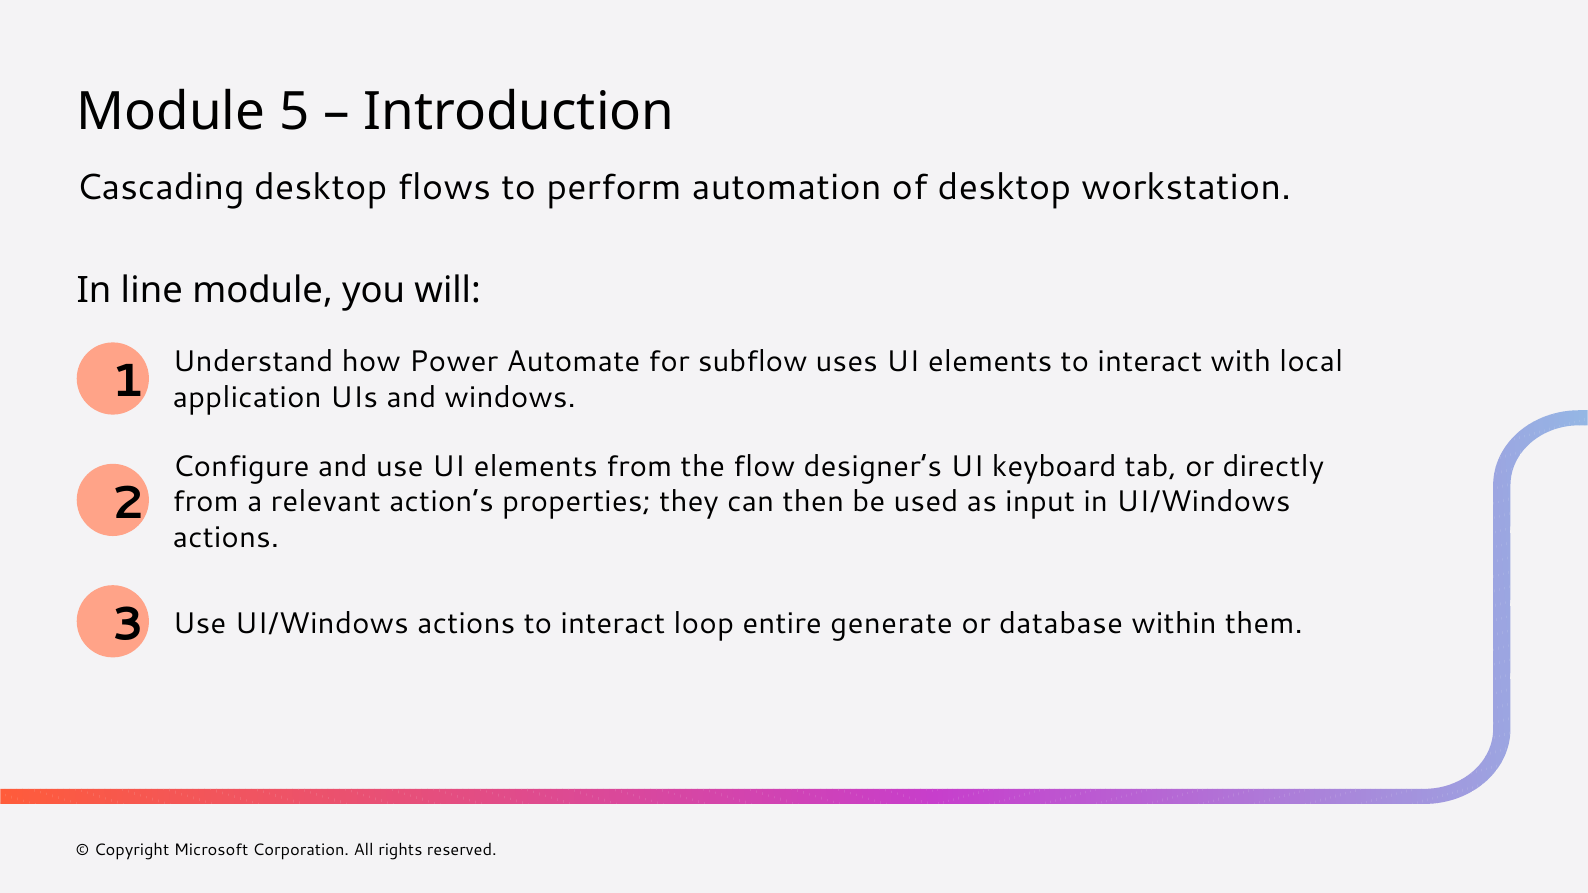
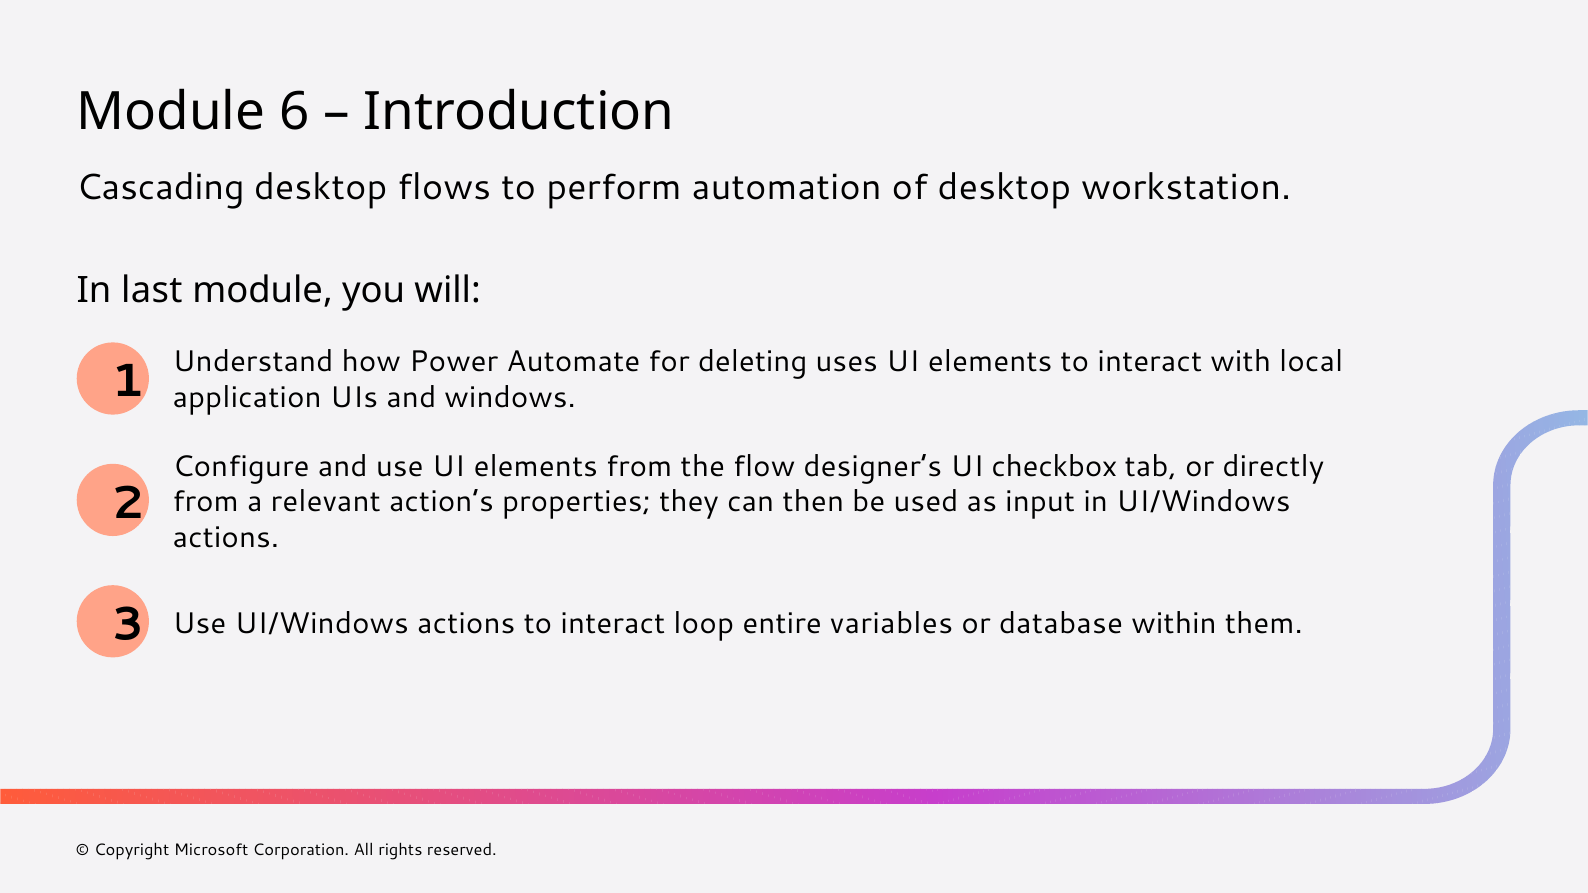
5: 5 -> 6 (294, 112)
line: line -> last (152, 291)
subflow: subflow -> deleting (753, 362)
keyboard: keyboard -> checkbox (1054, 466)
generate: generate -> variables (891, 624)
